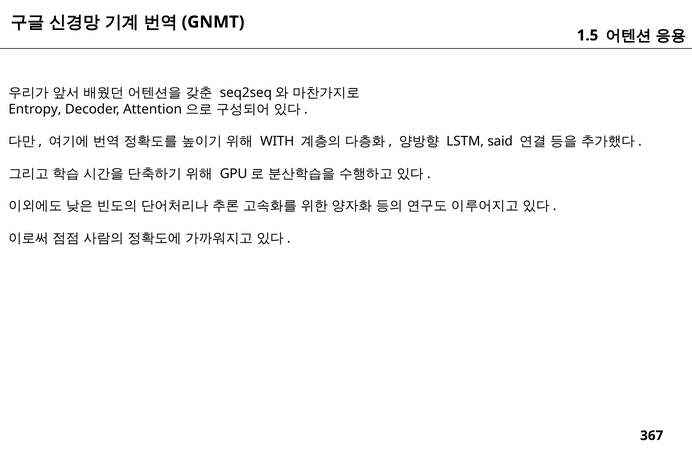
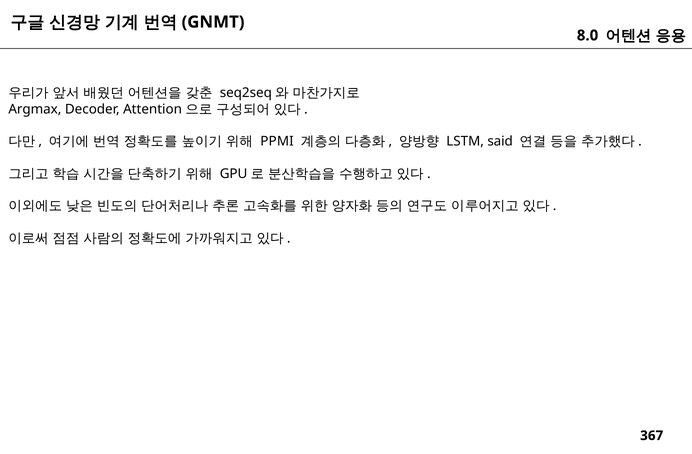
1.5: 1.5 -> 8.0 (588, 35)
Entropy: Entropy -> Argmax (35, 109)
WITH: WITH -> PPMI (277, 142)
